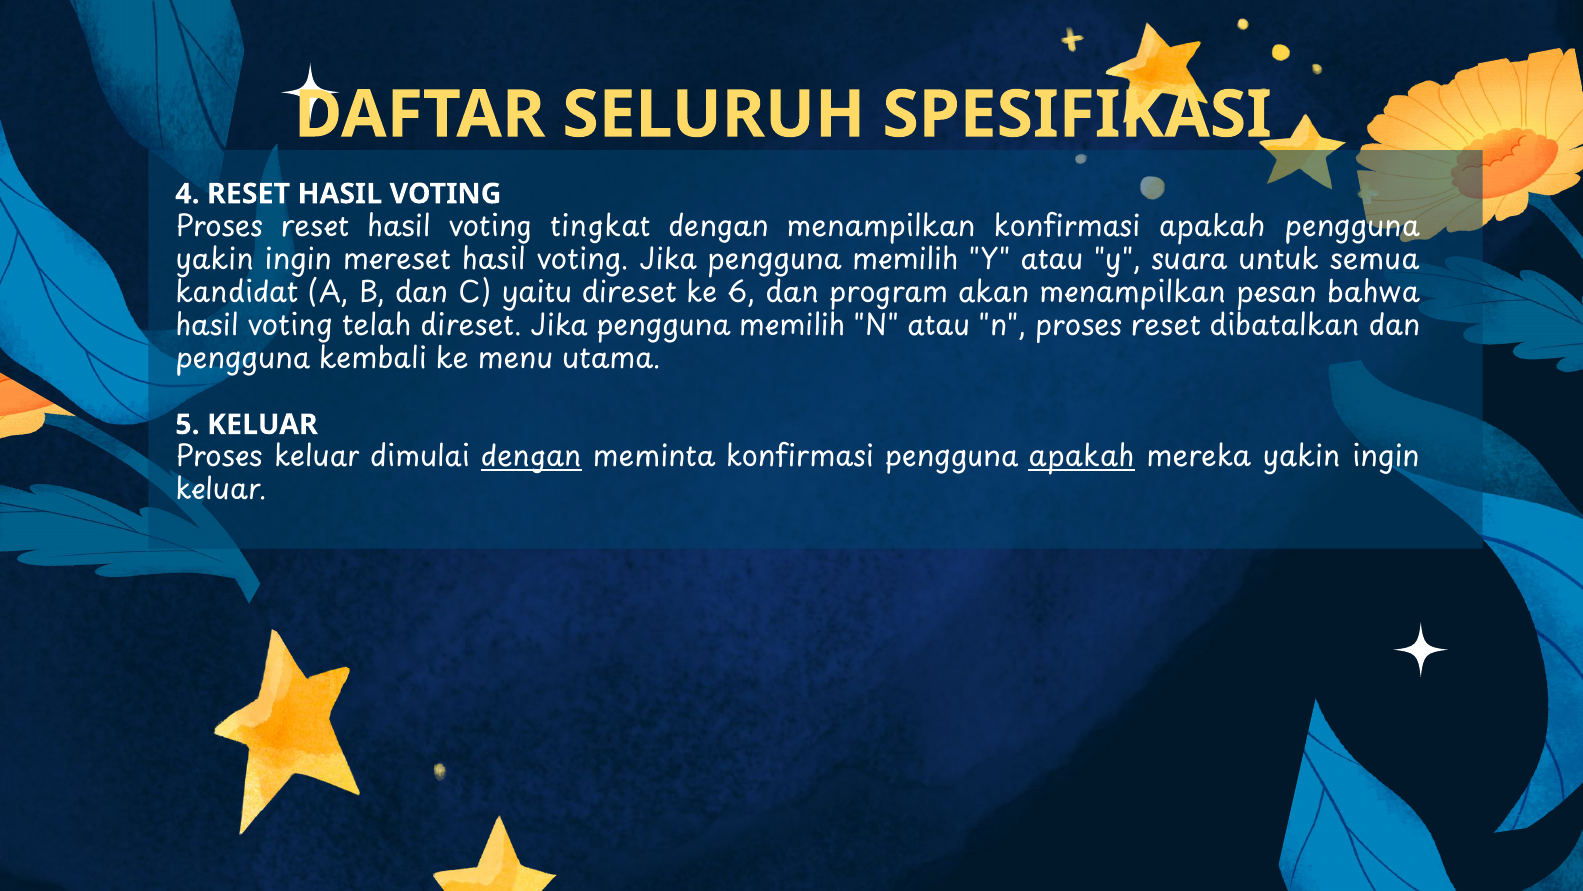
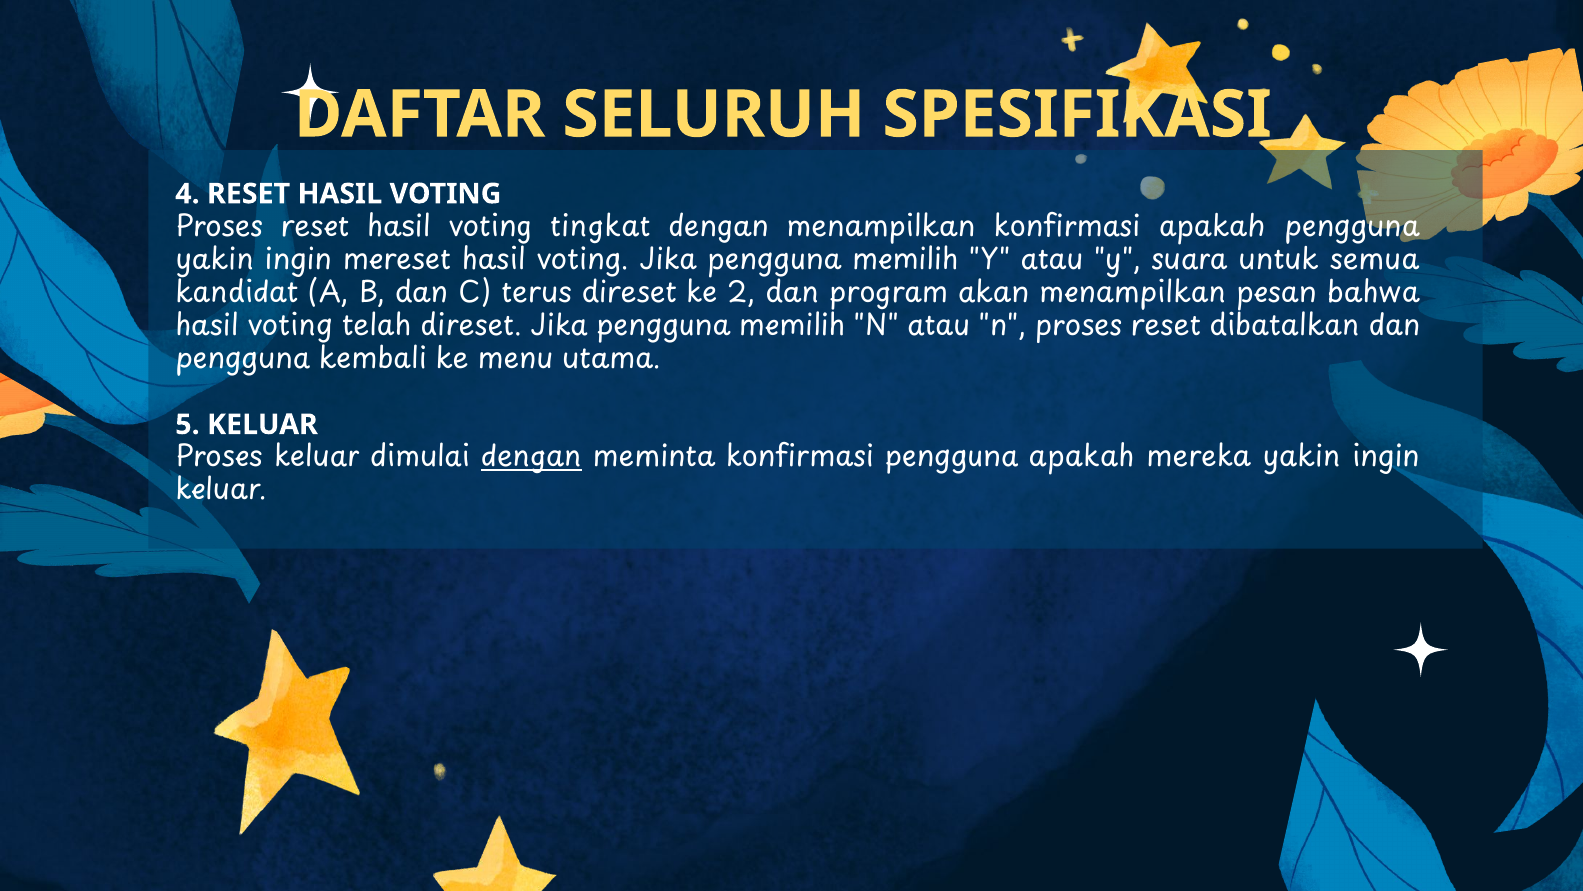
yaitu: yaitu -> terus (537, 293)
6: 6 -> 2 (741, 293)
apakah underline: present -> none (1082, 457)
